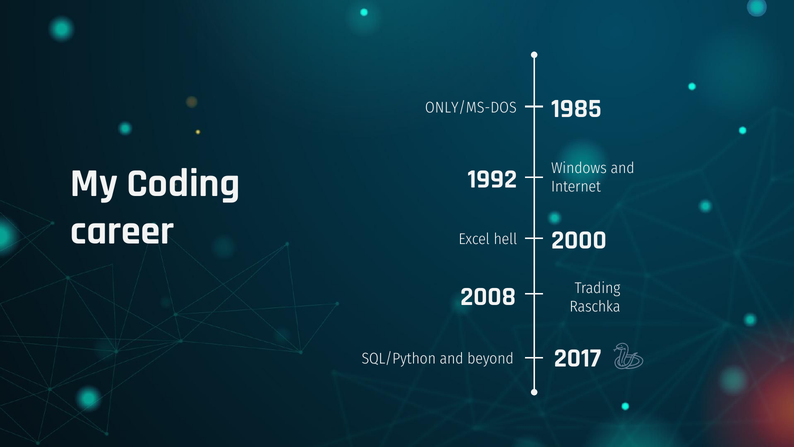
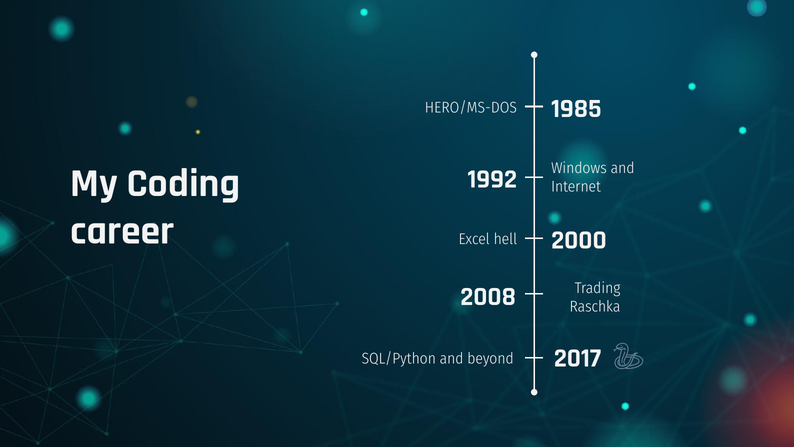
ONLY/MS-DOS: ONLY/MS-DOS -> HERO/MS-DOS (471, 107)
